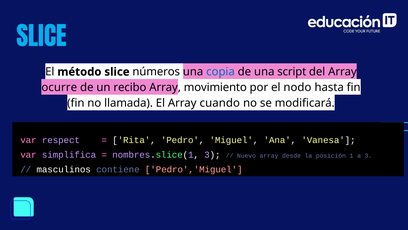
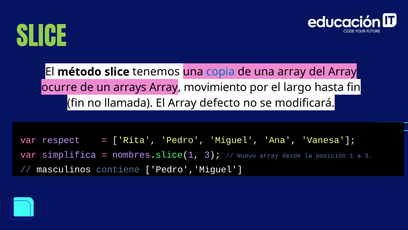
SLICE colour: light blue -> light green (41, 38)
números: números -> tenemos (156, 72)
una script: script -> array (292, 72)
recibo: recibo -> arrays (130, 87)
nodo: nodo -> largo (297, 87)
cuando: cuando -> defecto (220, 103)
Pedro','Miguel colour: pink -> white (194, 169)
